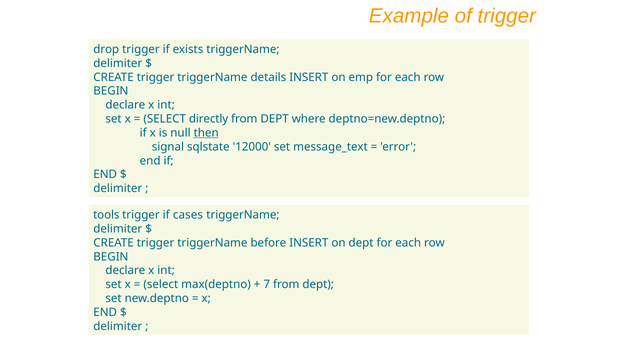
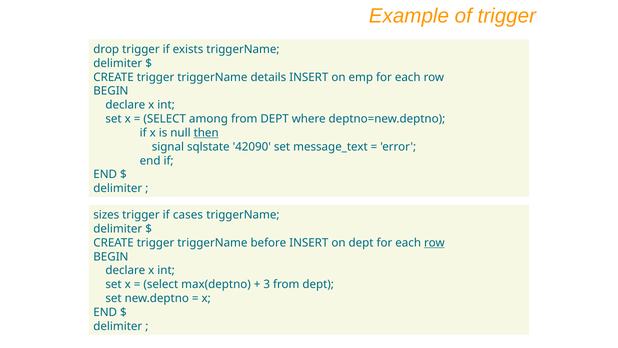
directly: directly -> among (208, 119)
12000: 12000 -> 42090 (252, 147)
tools: tools -> sizes (106, 215)
row underline: none -> present (434, 243)
7: 7 -> 3 (267, 284)
